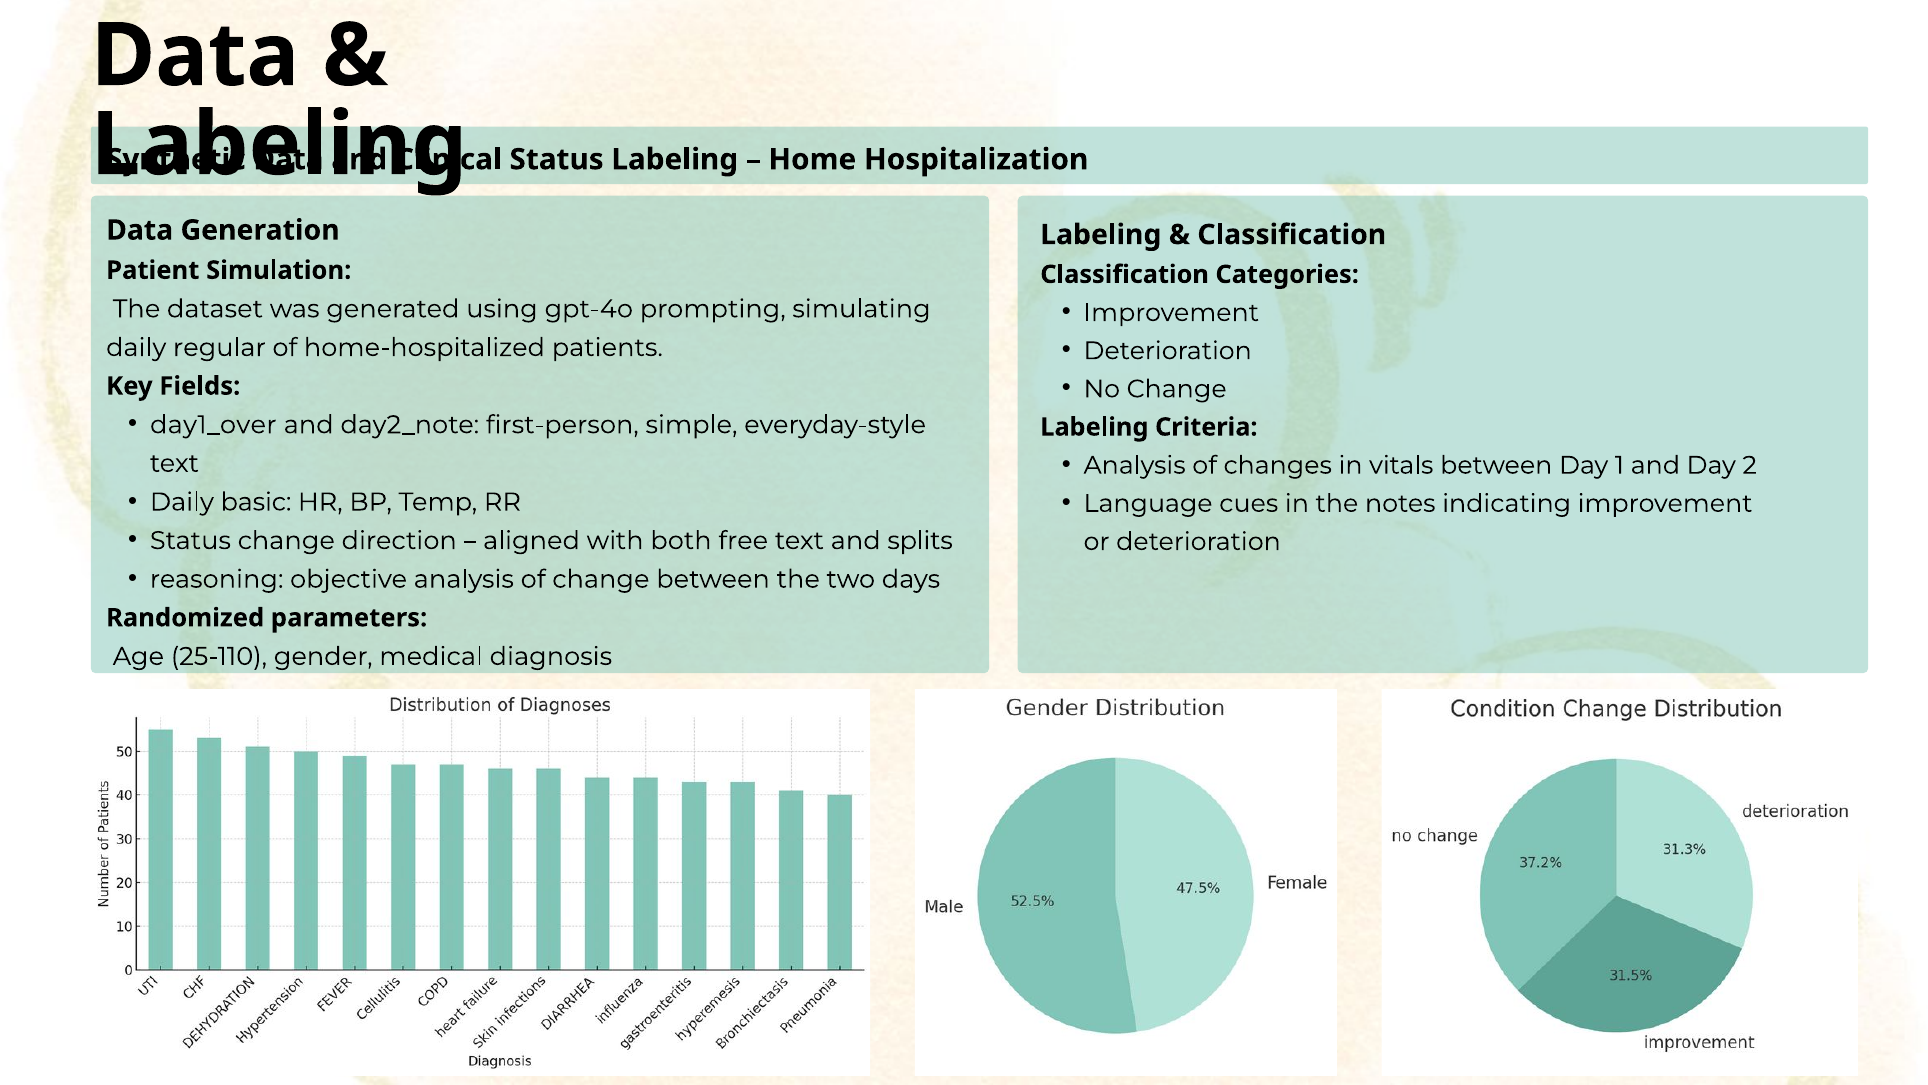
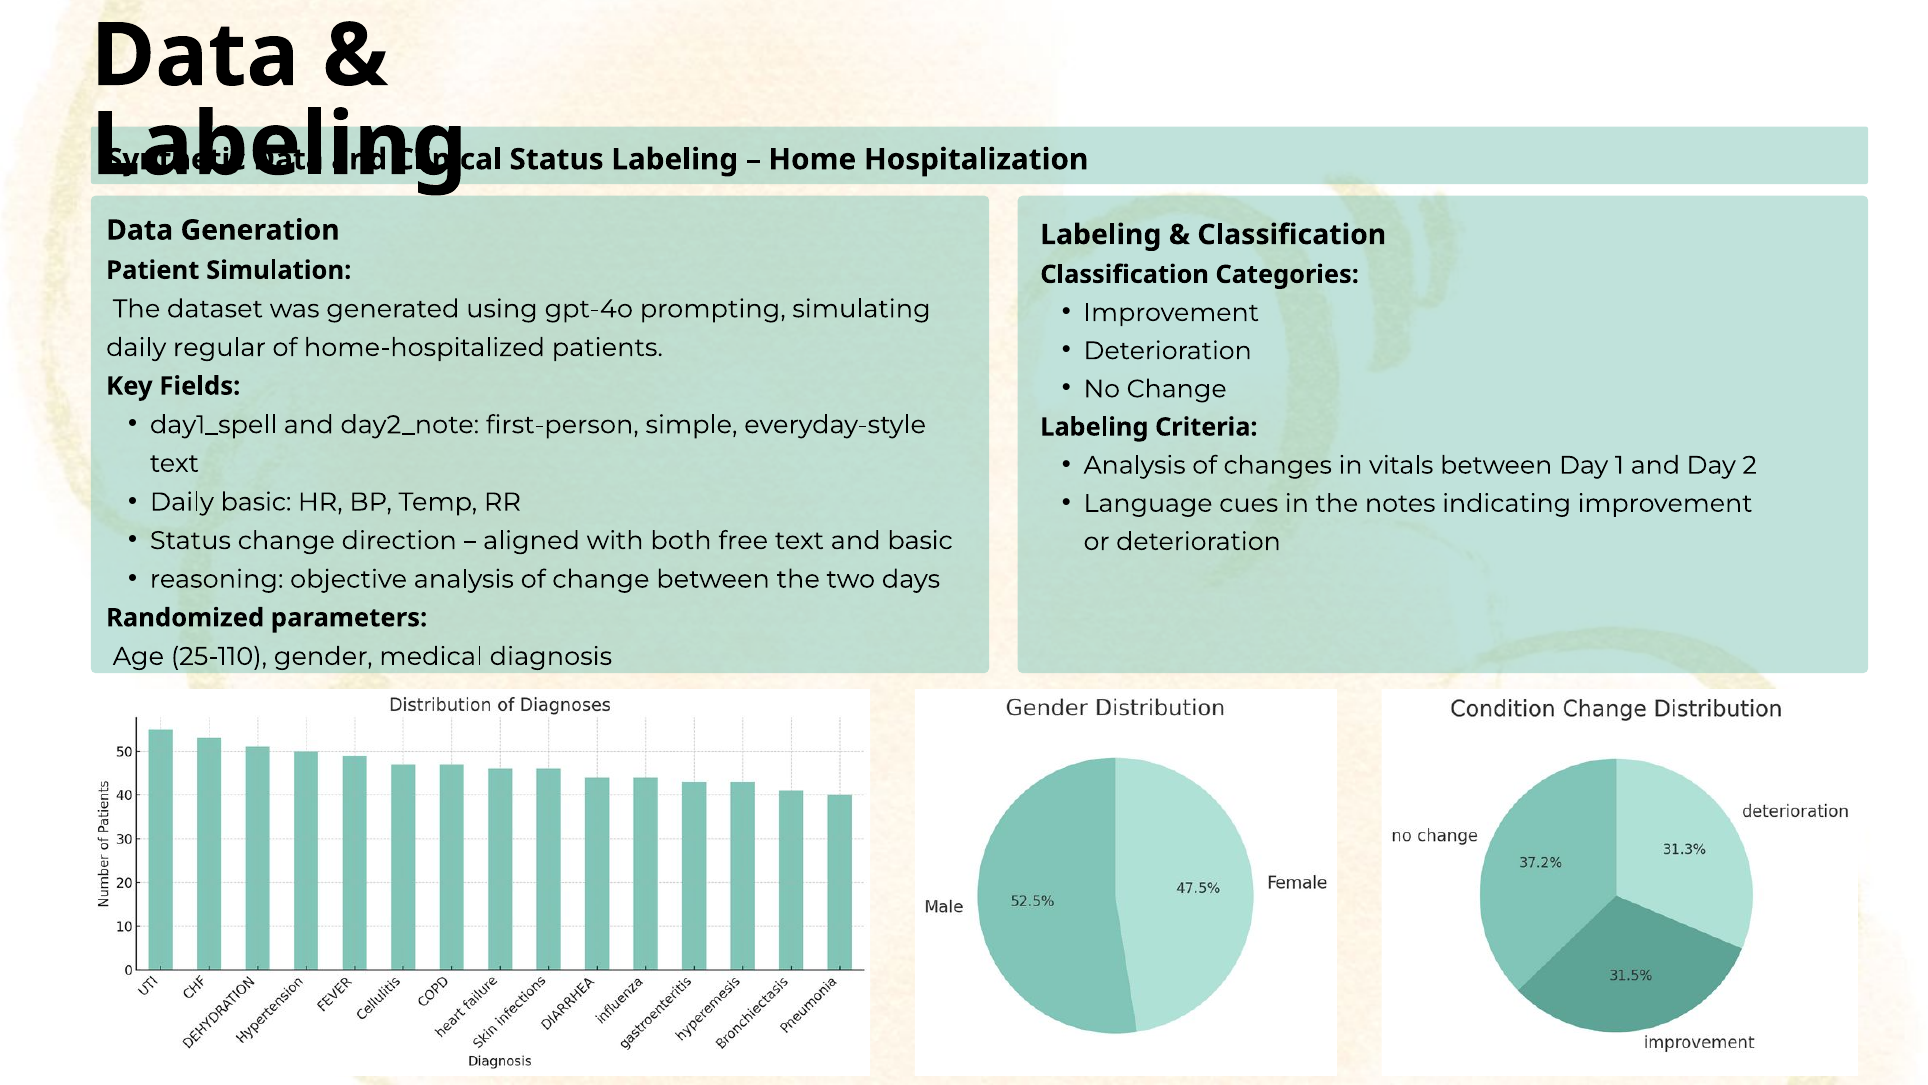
day1_over: day1_over -> day1_spell (213, 425)
and splits: splits -> basic (920, 540)
